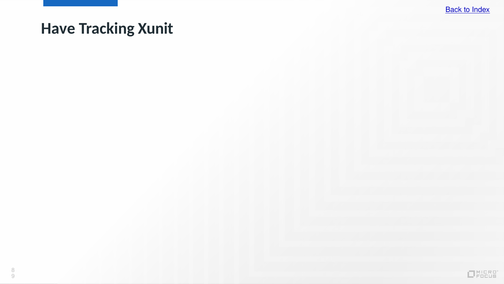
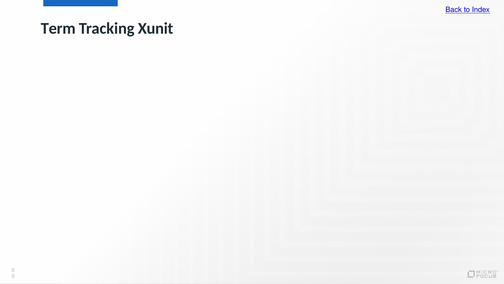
Have: Have -> Term (58, 28)
